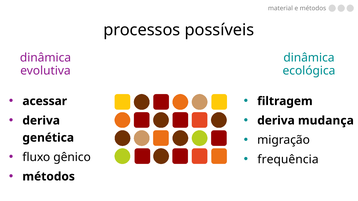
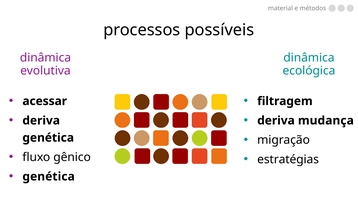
frequência: frequência -> estratégias (288, 160)
métodos: métodos -> genética (49, 177)
